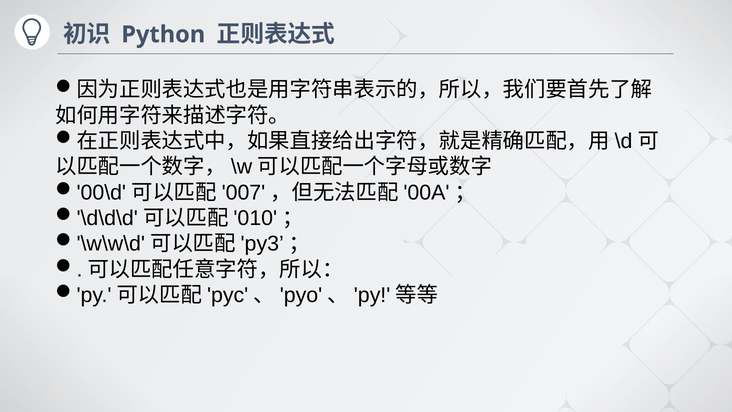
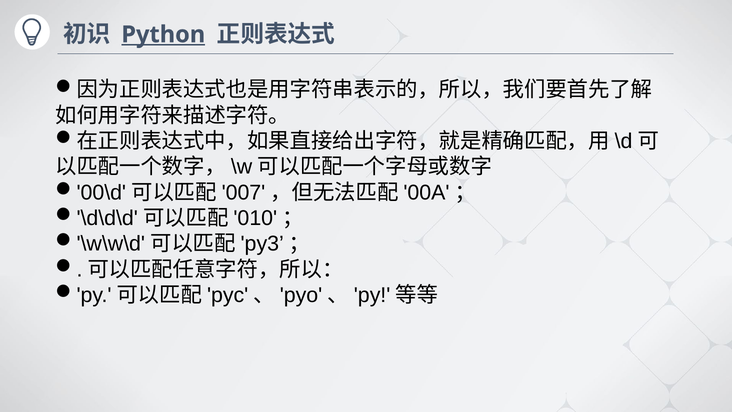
Python underline: none -> present (163, 34)
